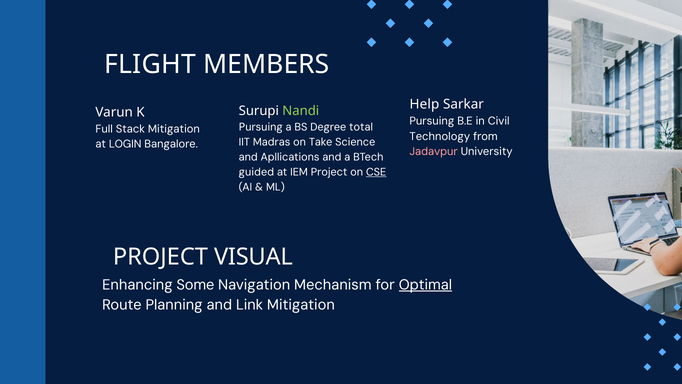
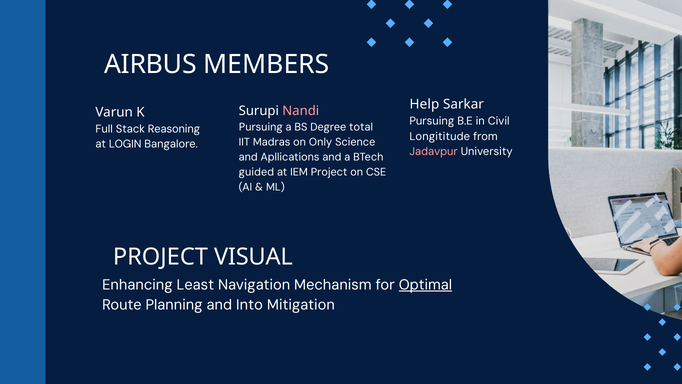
FLIGHT: FLIGHT -> AIRBUS (150, 64)
Nandi colour: light green -> pink (301, 111)
Stack Mitigation: Mitigation -> Reasoning (174, 129)
Technology: Technology -> Longititude (440, 136)
Take: Take -> Only (321, 142)
CSE underline: present -> none (376, 172)
Some: Some -> Least (195, 284)
Link: Link -> Into (249, 305)
